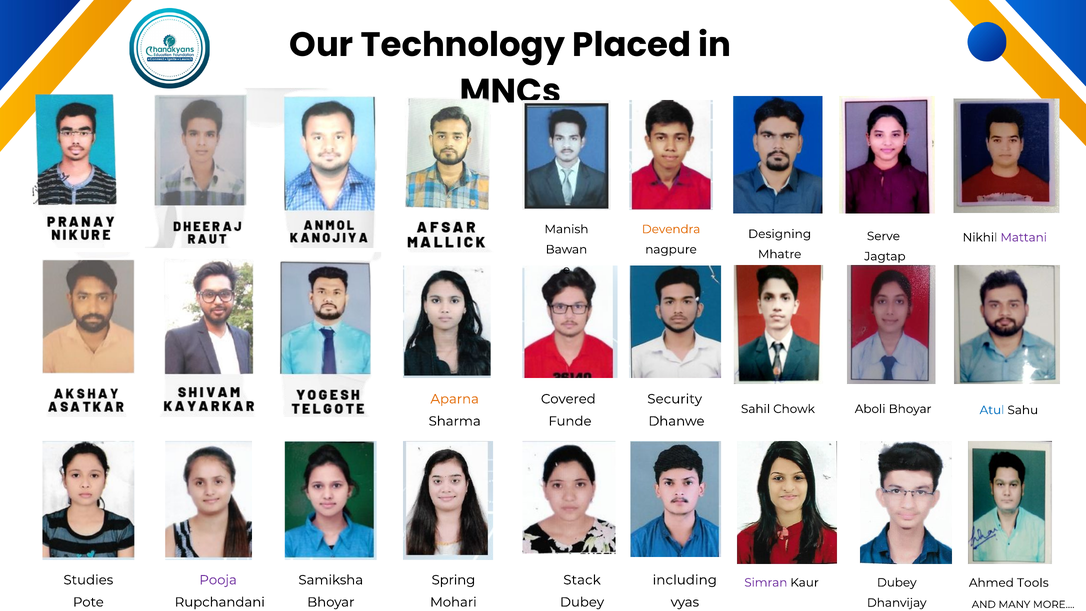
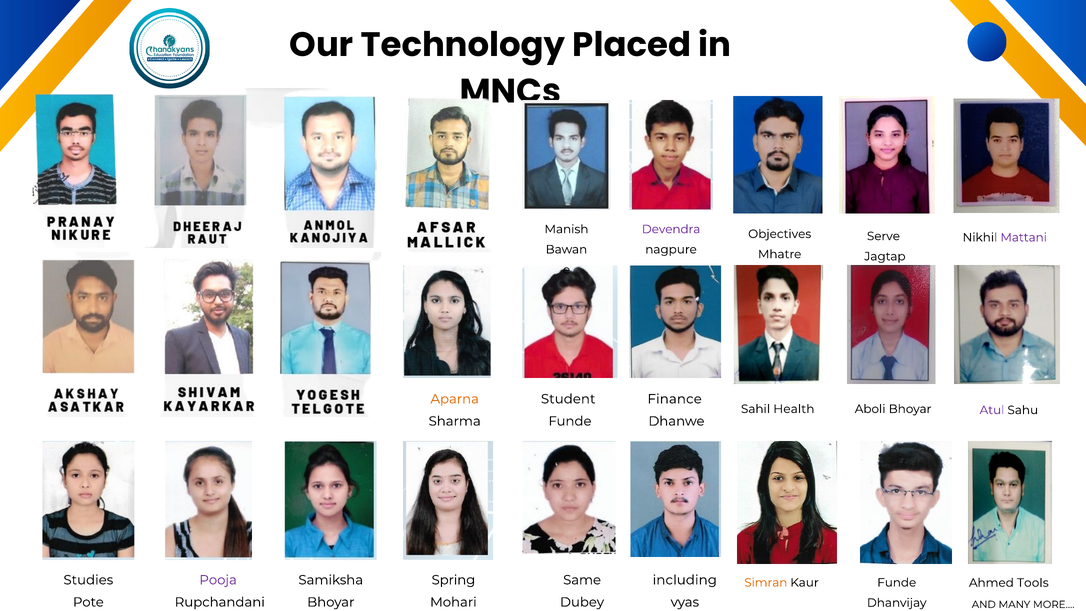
Devendra colour: orange -> purple (671, 229)
Designing: Designing -> Objectives (780, 234)
Covered: Covered -> Student (568, 399)
Security: Security -> Finance (675, 399)
Chowk: Chowk -> Health (794, 409)
Atul colour: blue -> purple (992, 410)
Stack: Stack -> Same (582, 580)
Simran colour: purple -> orange (766, 582)
Kaur Dubey: Dubey -> Funde (897, 582)
